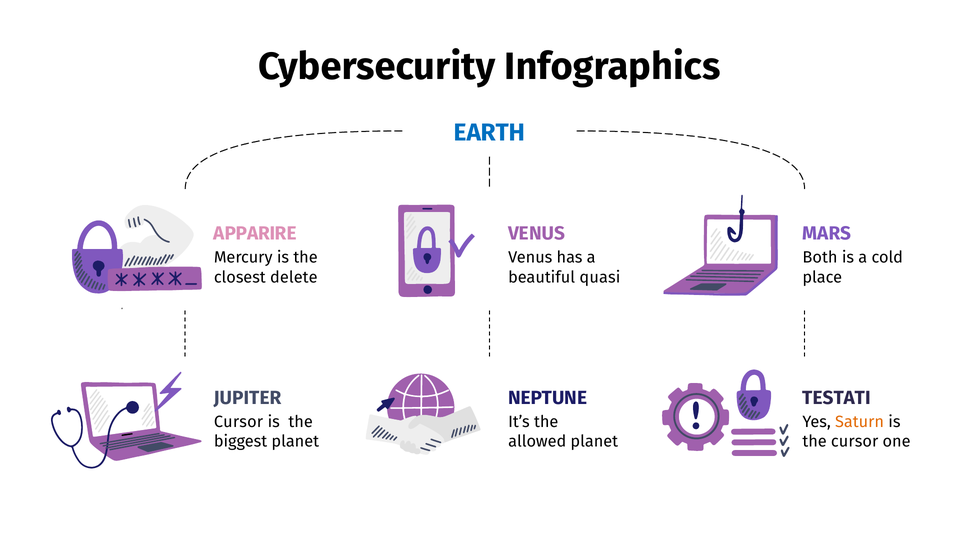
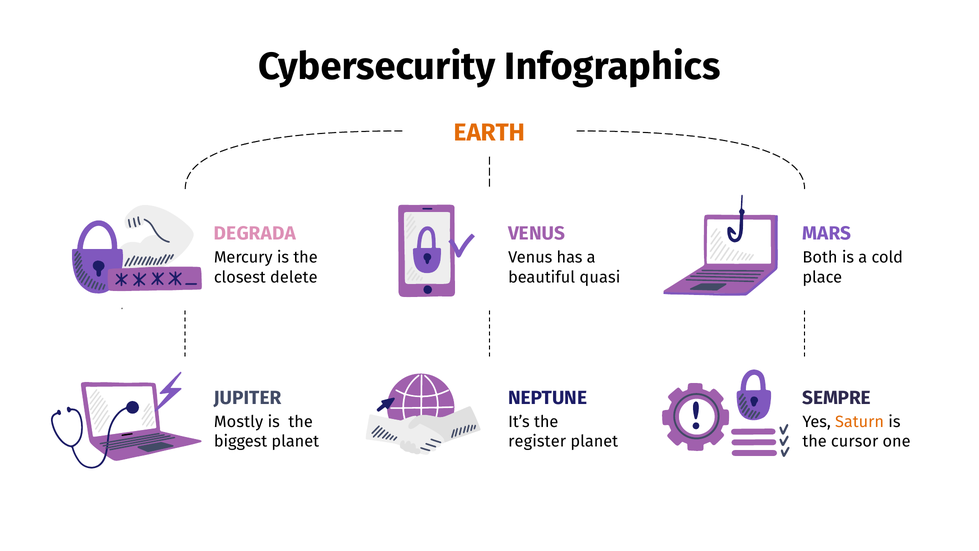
EARTH colour: blue -> orange (490, 133)
APPARIRE: APPARIRE -> DEGRADA (255, 234)
TESTATI: TESTATI -> SEMPRE (837, 398)
Cursor: Cursor -> Mostly (239, 421)
allowed: allowed -> register (537, 441)
